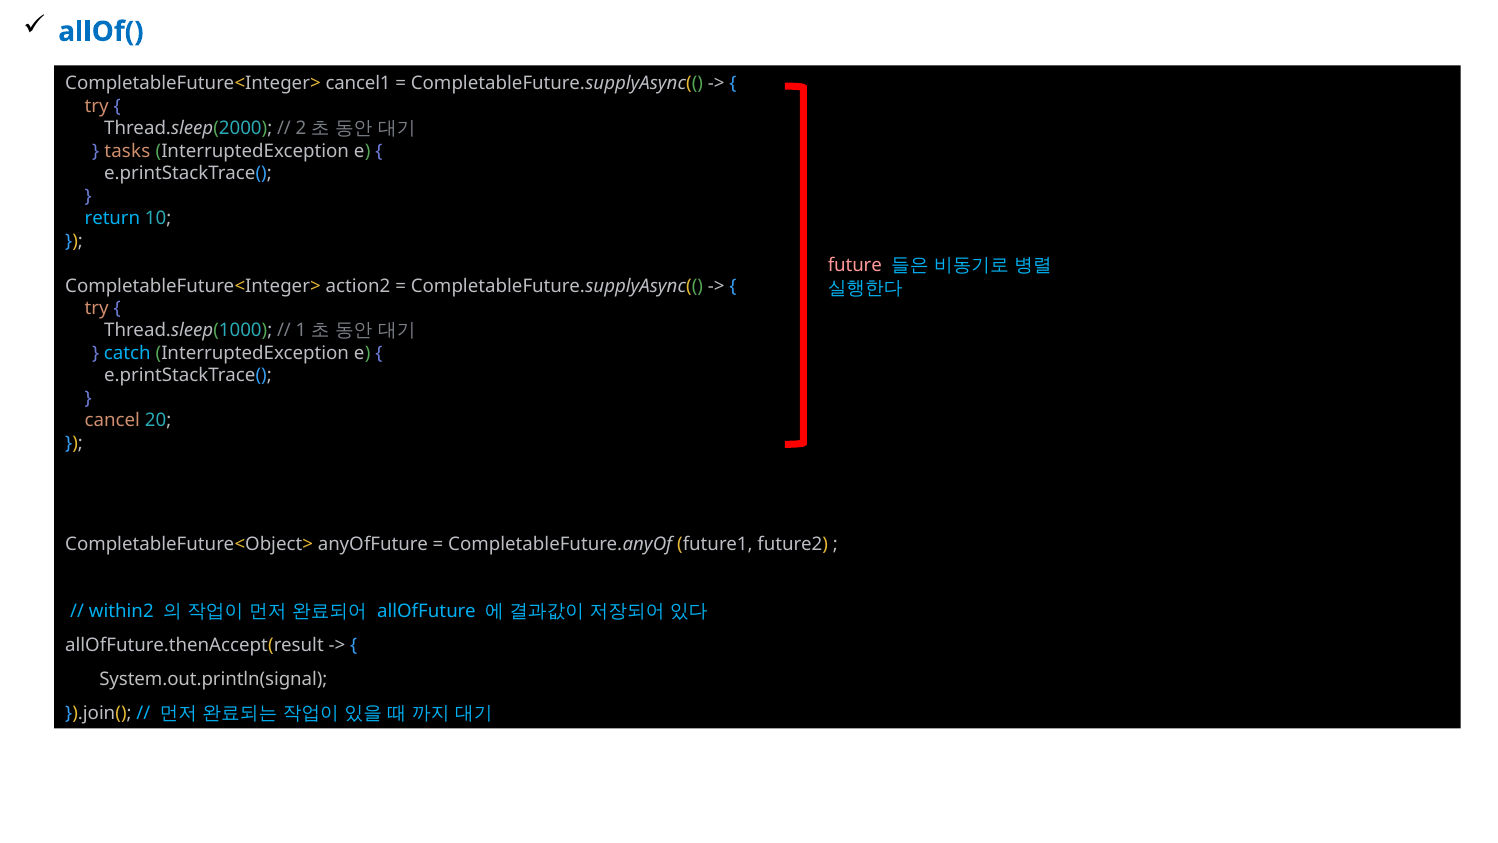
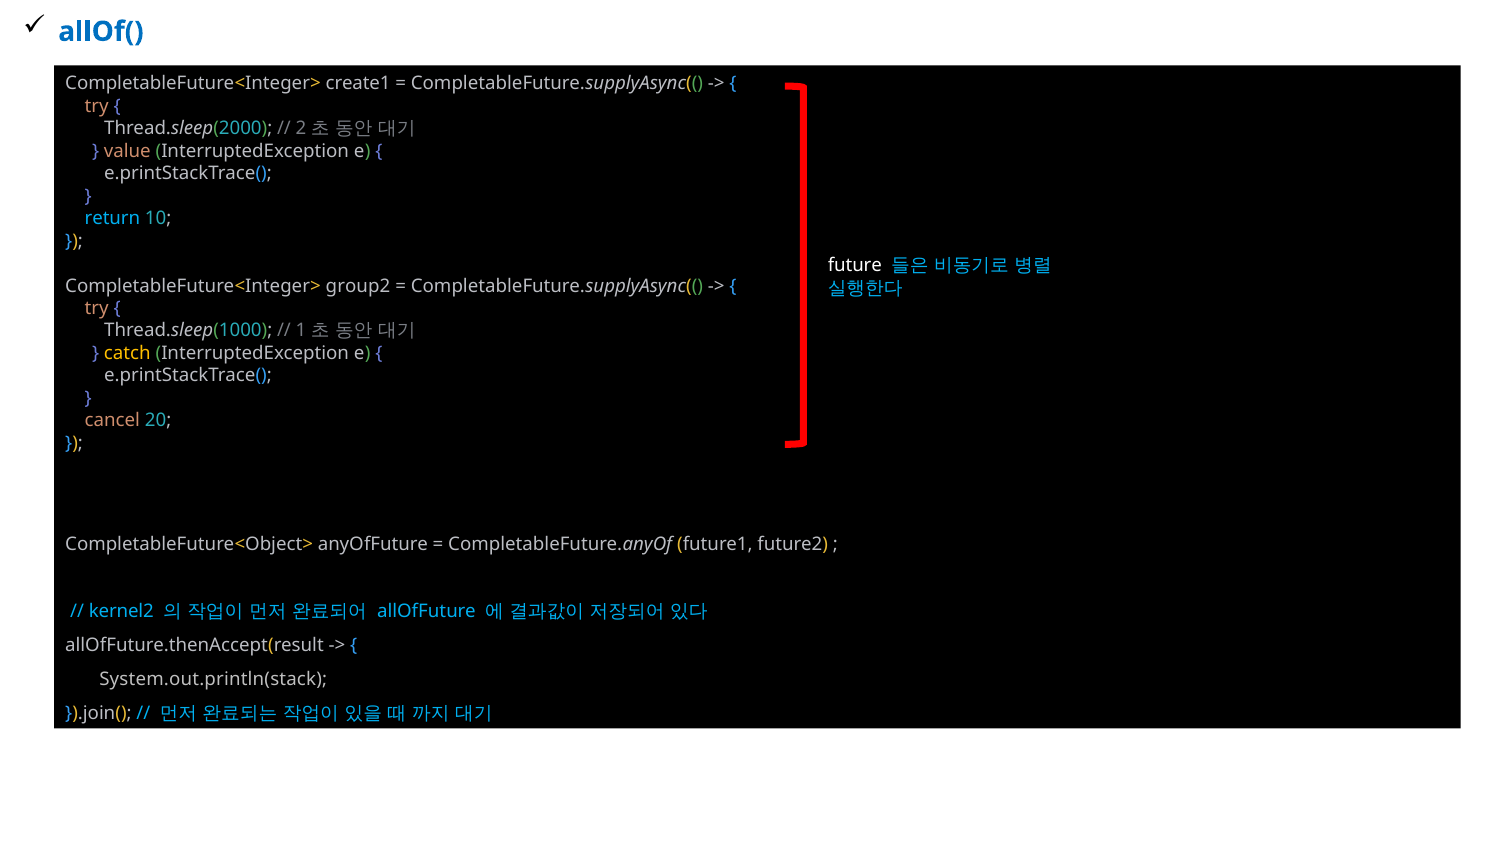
cancel1: cancel1 -> create1 (358, 83)
tasks: tasks -> value (127, 151)
future colour: pink -> white (855, 266)
action2: action2 -> group2 (358, 286)
catch colour: light blue -> yellow (127, 353)
within2: within2 -> kernel2 (121, 612)
System.out.println(signal: System.out.println(signal -> System.out.println(stack (213, 679)
